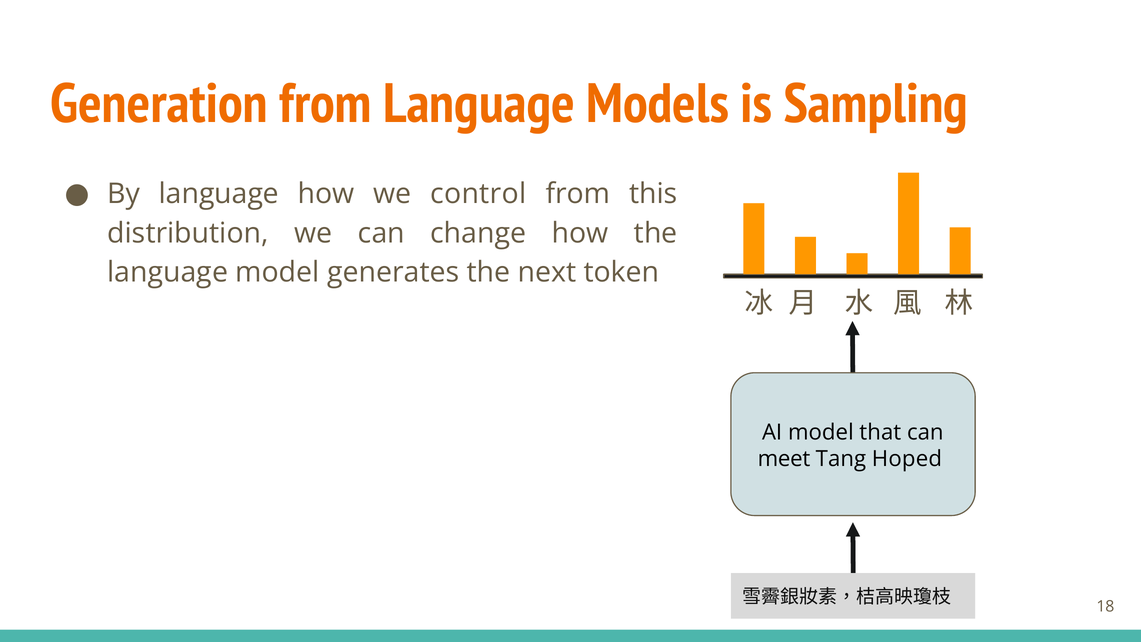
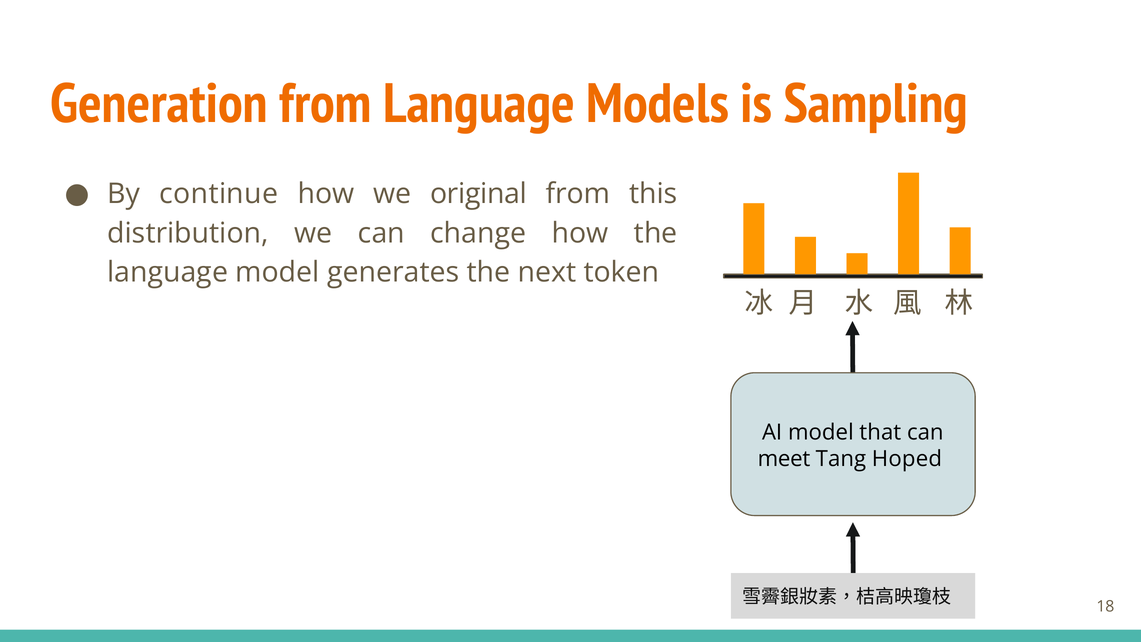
By language: language -> continue (219, 194)
control: control -> original (479, 194)
